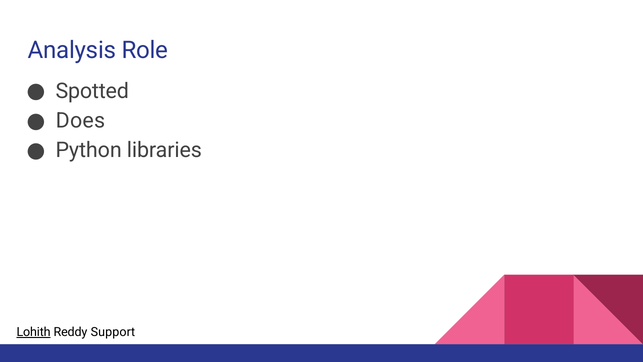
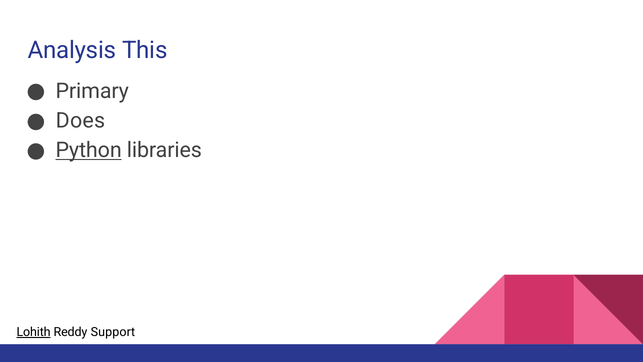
Role: Role -> This (145, 50)
Spotted: Spotted -> Primary (92, 91)
Python underline: none -> present (89, 150)
